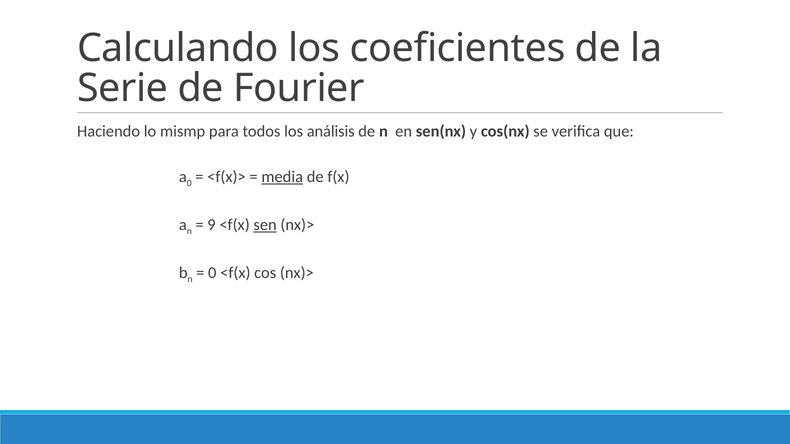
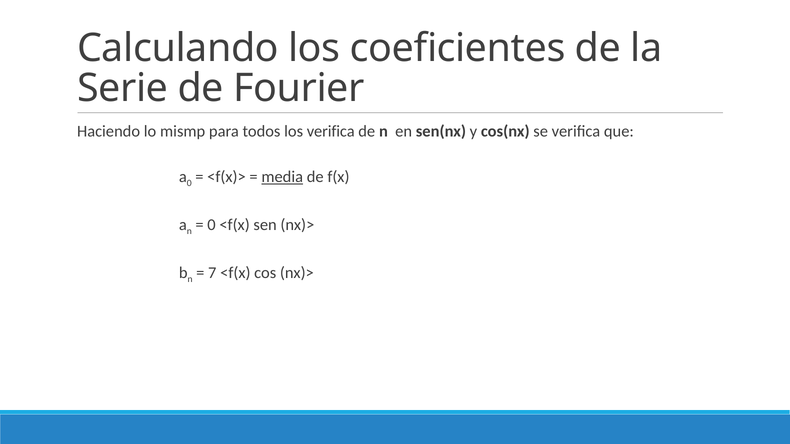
los análisis: análisis -> verifica (331, 131)
9: 9 -> 0 (211, 225)
sen underline: present -> none (265, 225)
0: 0 -> 7 (212, 273)
